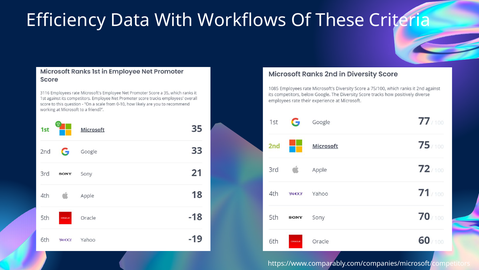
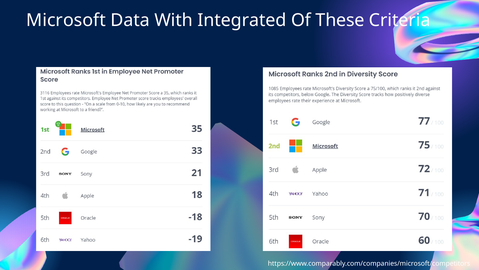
Efficiency: Efficiency -> Microsoft (66, 20)
Workflows: Workflows -> Integrated (242, 20)
